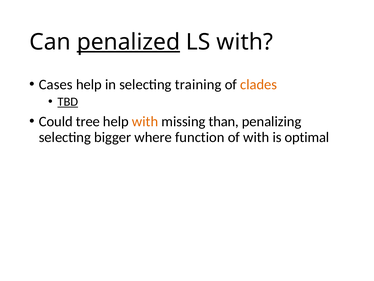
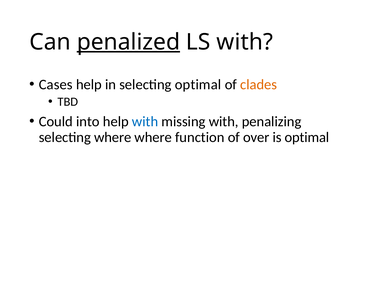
selecting training: training -> optimal (198, 84)
TBD underline: present -> none (68, 102)
tree: tree -> into (88, 121)
with colour: orange -> blue (145, 121)
missing than: than -> with (224, 121)
selecting bigger: bigger -> where (113, 137)
of with: with -> over (256, 137)
